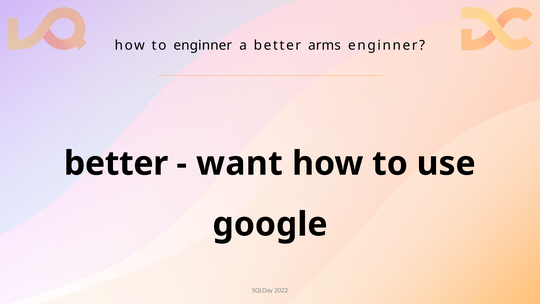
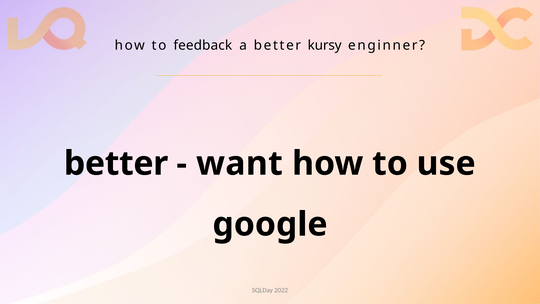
to enginner: enginner -> feedback (203, 45)
arms: arms -> kursy (325, 45)
